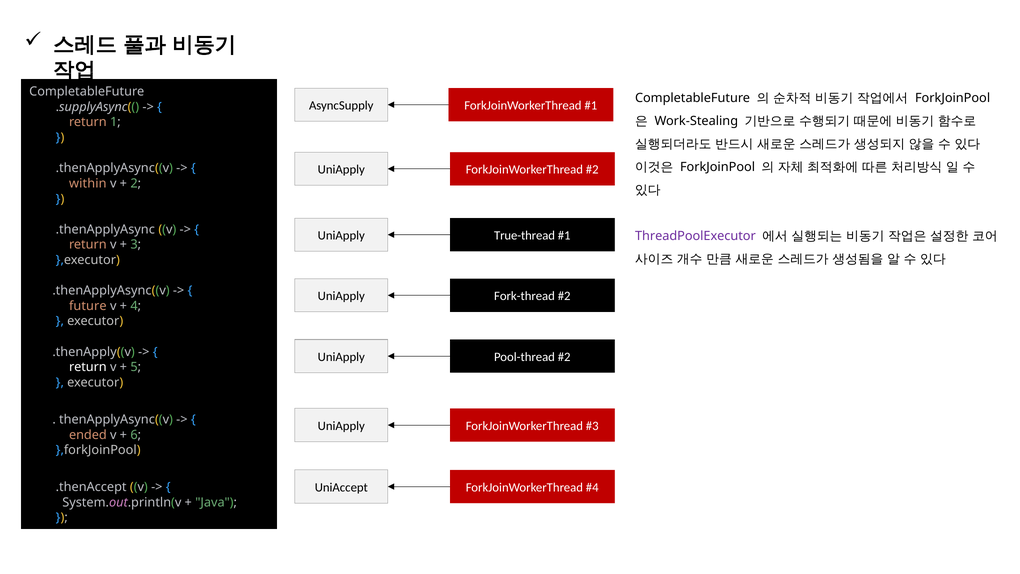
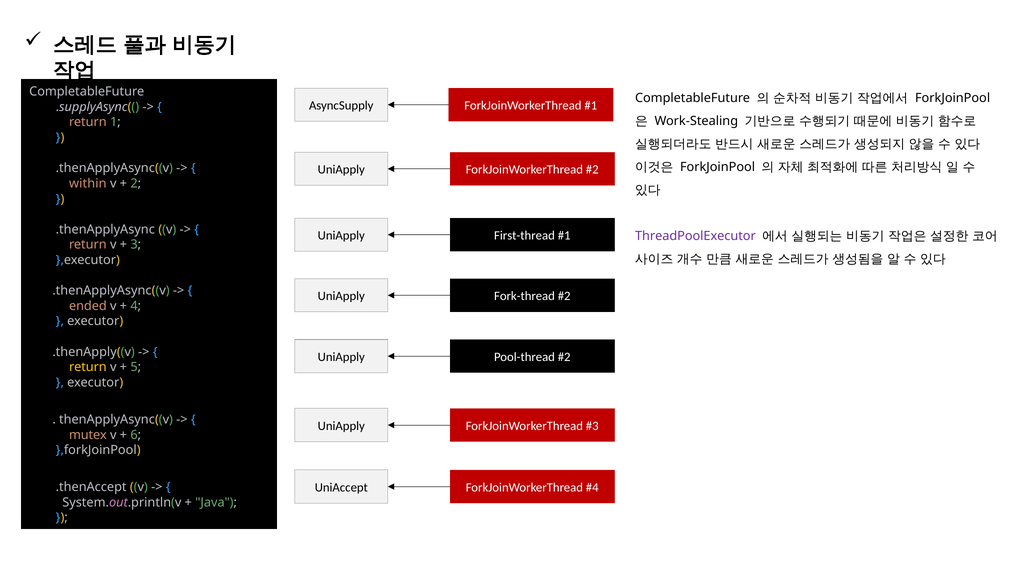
True-thread: True-thread -> First-thread (524, 236)
future: future -> ended (88, 306)
return colour: white -> yellow (88, 367)
ended: ended -> mutex (88, 435)
